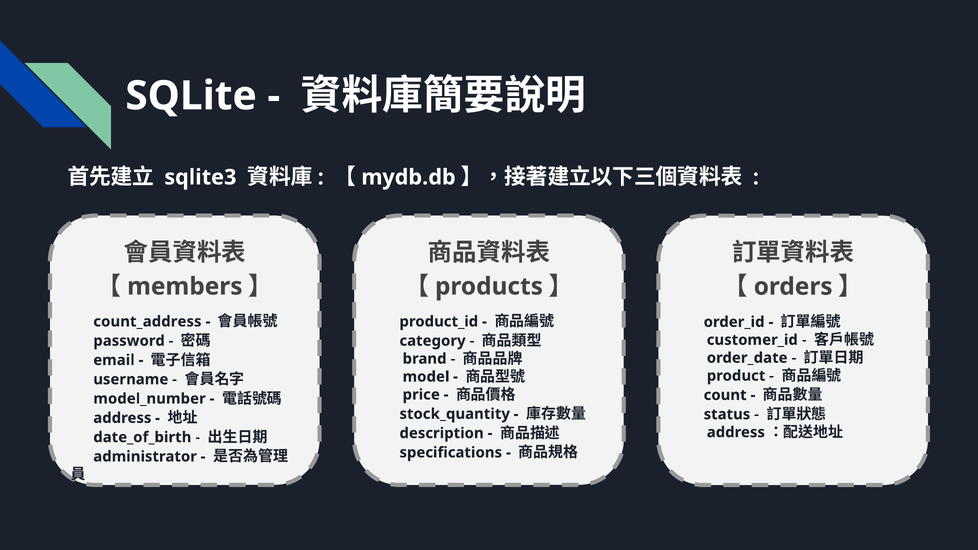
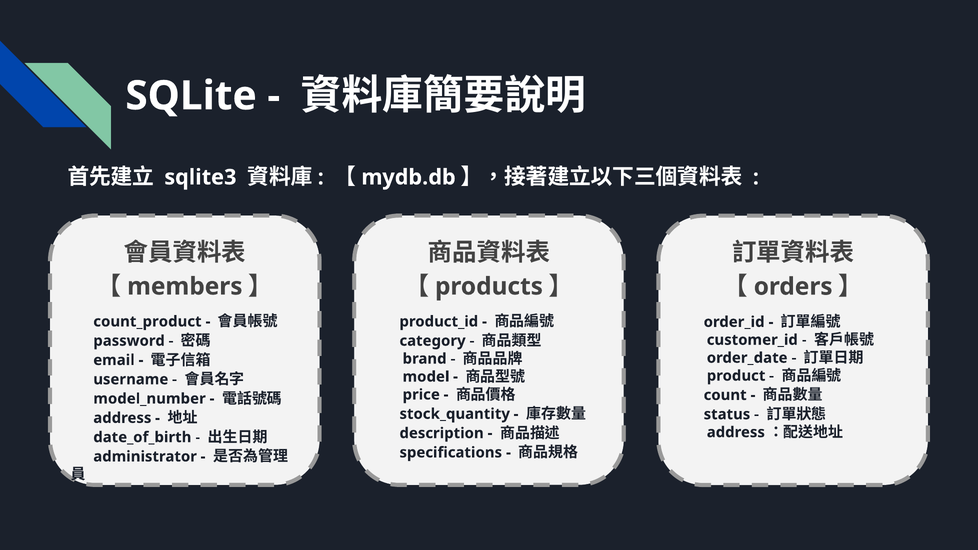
count_address: count_address -> count_product (147, 322)
